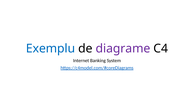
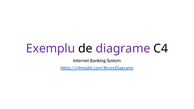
Exemplu colour: blue -> purple (51, 48)
